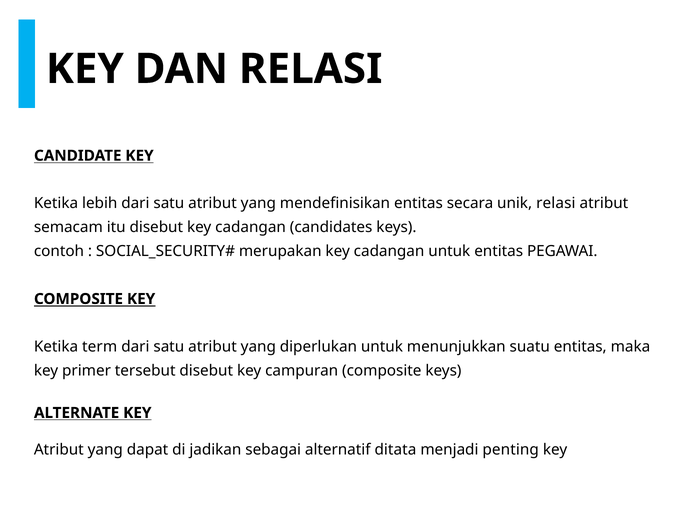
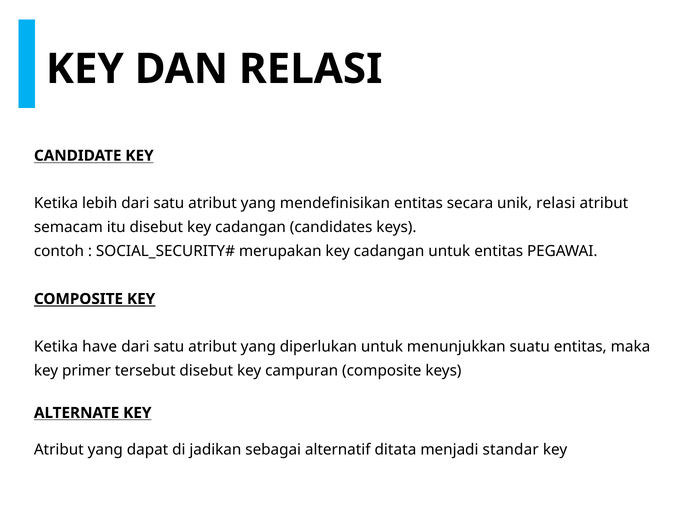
term: term -> have (100, 347)
penting: penting -> standar (511, 449)
